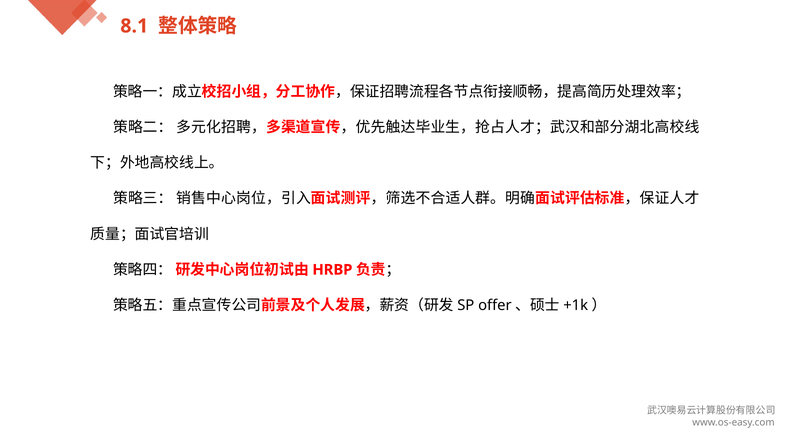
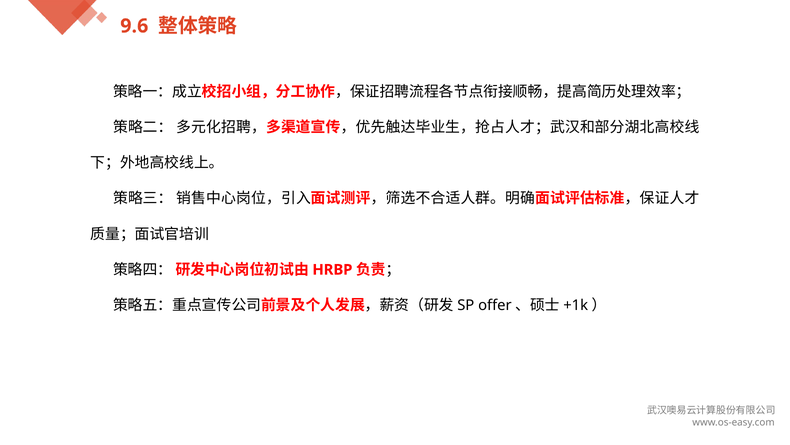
8.1: 8.1 -> 9.6 (134, 26)
